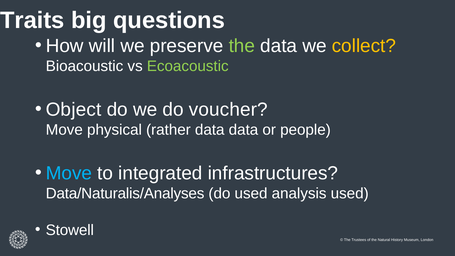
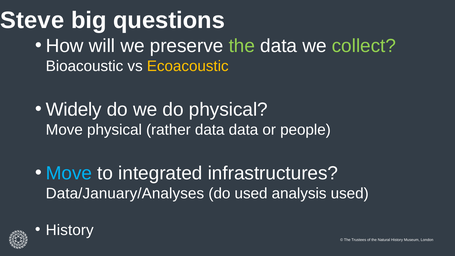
Traits: Traits -> Steve (32, 20)
collect colour: yellow -> light green (364, 46)
Ecoacoustic colour: light green -> yellow (188, 66)
Object: Object -> Widely (74, 110)
do voucher: voucher -> physical (228, 110)
Data/Naturalis/Analyses: Data/Naturalis/Analyses -> Data/January/Analyses (125, 194)
Stowell: Stowell -> History (70, 230)
